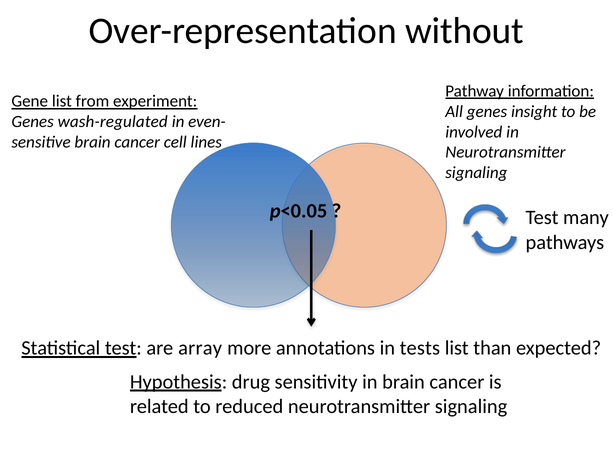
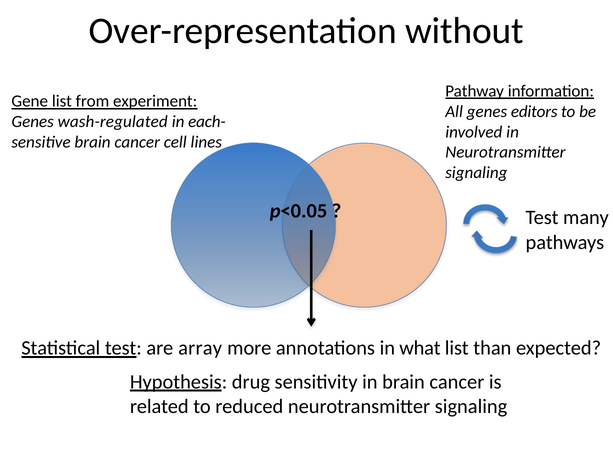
insight: insight -> editors (534, 111)
even-: even- -> each- (207, 122)
tests: tests -> what (420, 348)
